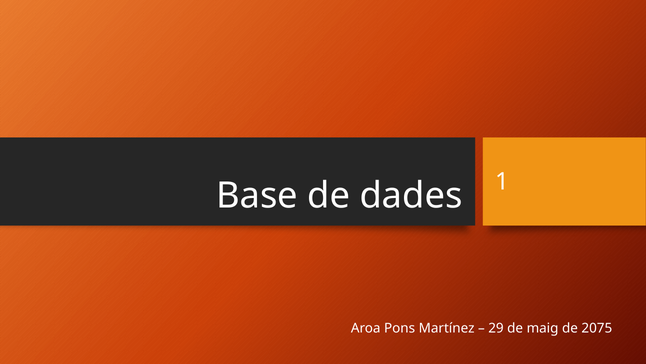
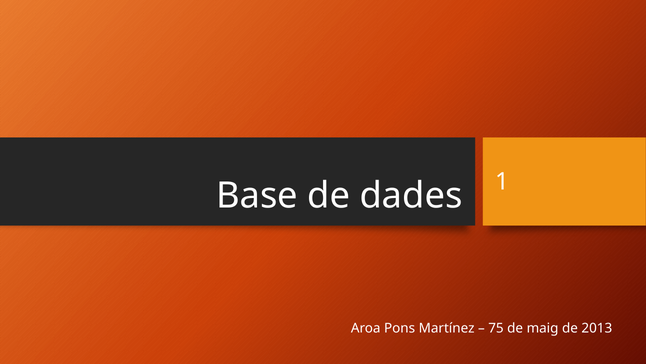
29: 29 -> 75 (496, 328)
2075: 2075 -> 2013 (597, 328)
